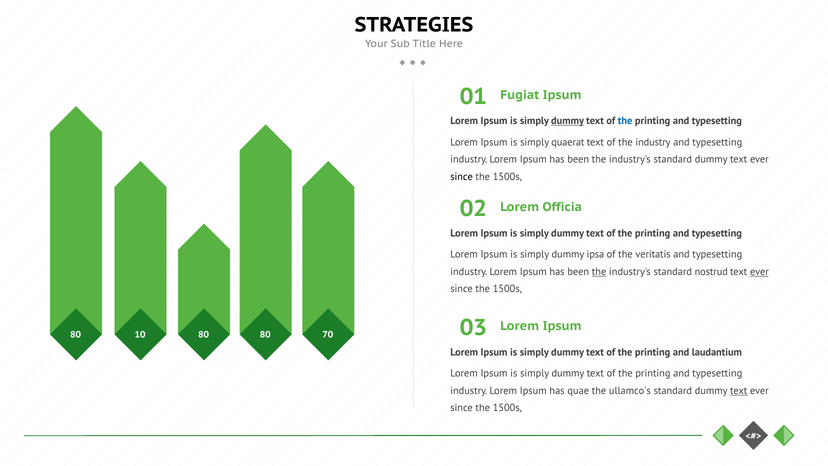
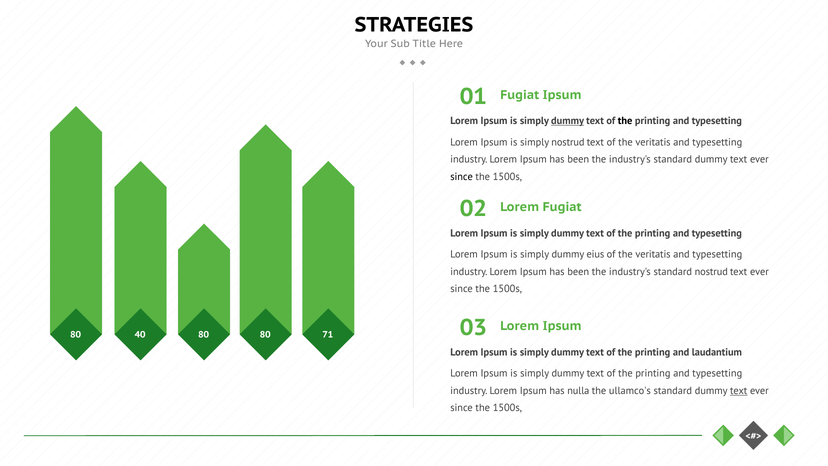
the colour: blue -> black (625, 121)
simply quaerat: quaerat -> nostrud (568, 142)
text of the industry: industry -> veritatis (653, 142)
Lorem Officia: Officia -> Fugiat (562, 207)
ipsa: ipsa -> eius (595, 254)
the underline: present -> none (599, 272)
ever underline: present -> none (759, 272)
10: 10 -> 40 (140, 335)
70: 70 -> 71 (328, 335)
quae: quae -> nulla (578, 391)
